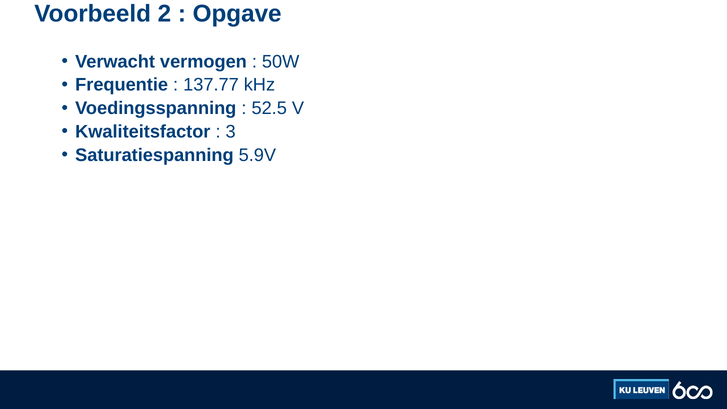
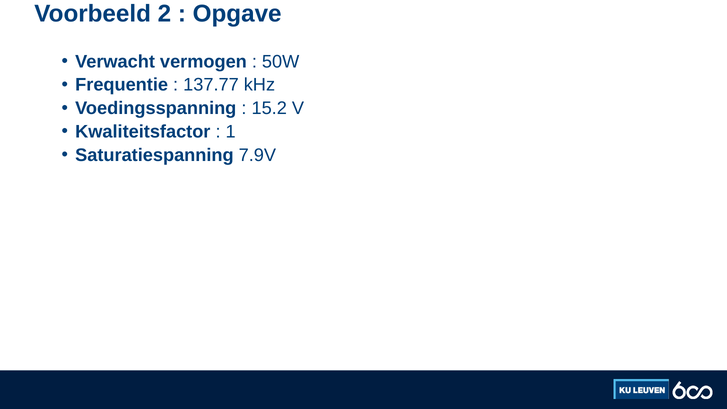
52.5: 52.5 -> 15.2 (269, 108)
3: 3 -> 1 (231, 132)
5.9V: 5.9V -> 7.9V (257, 155)
